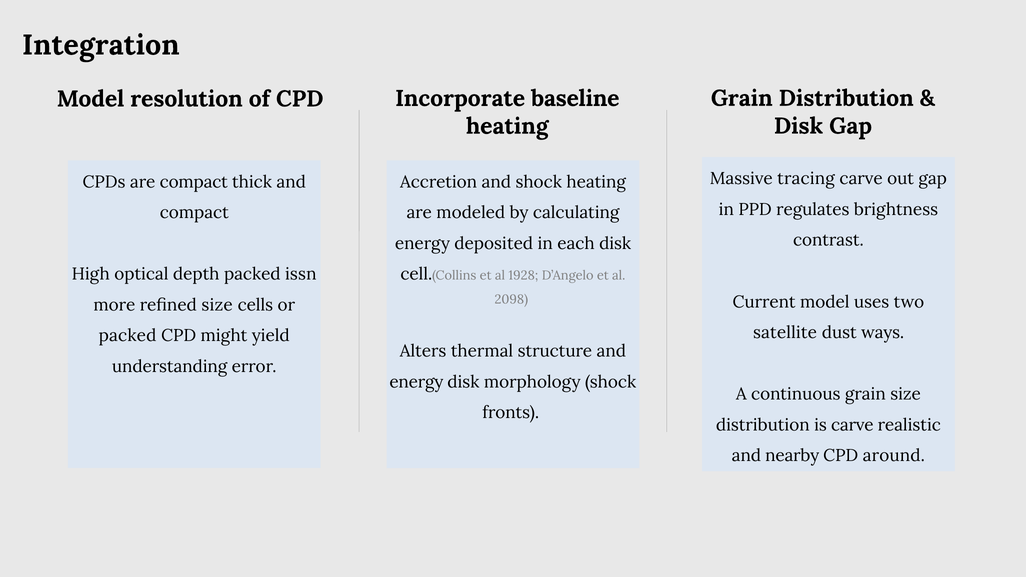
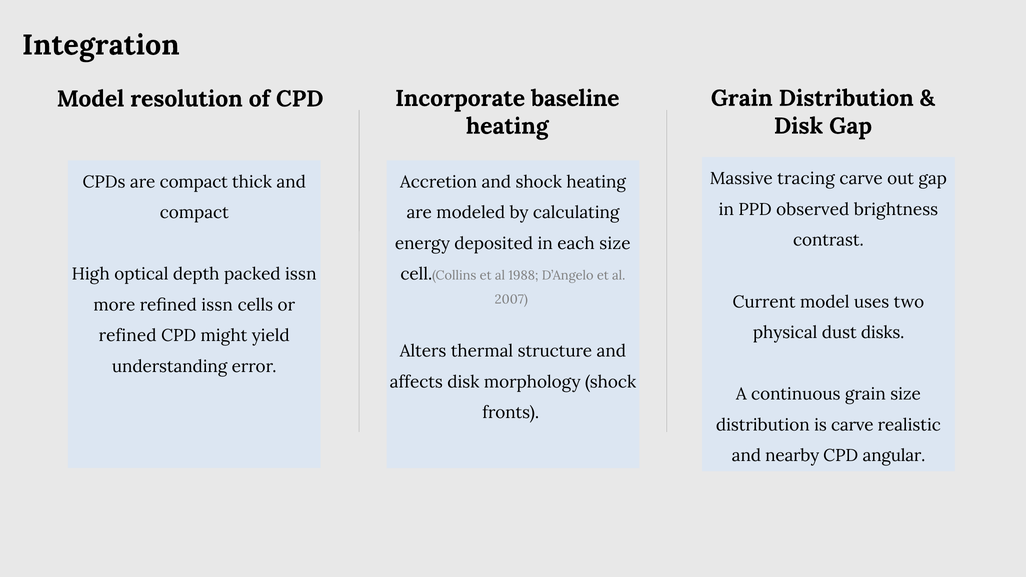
regulates: regulates -> observed (813, 210)
each disk: disk -> size (615, 244)
1928: 1928 -> 1988 (523, 276)
2098: 2098 -> 2007 (511, 300)
refined size: size -> issn (217, 305)
satellite: satellite -> physical (785, 333)
ways: ways -> disks (883, 333)
packed: packed -> refined (128, 336)
energy: energy -> affects (416, 382)
around: around -> angular (894, 456)
